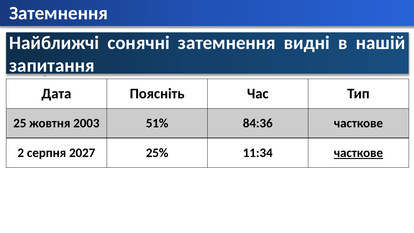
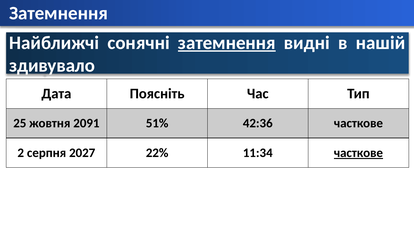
затемнення underline: none -> present (227, 43)
запитання: запитання -> здивувало (52, 66)
2003: 2003 -> 2091 (86, 123)
84:36: 84:36 -> 42:36 (258, 123)
25%: 25% -> 22% (157, 153)
